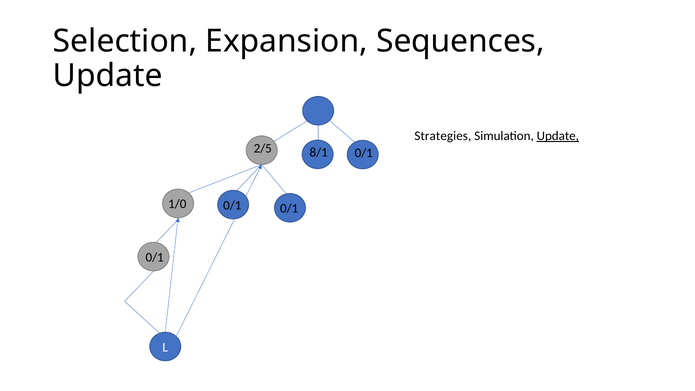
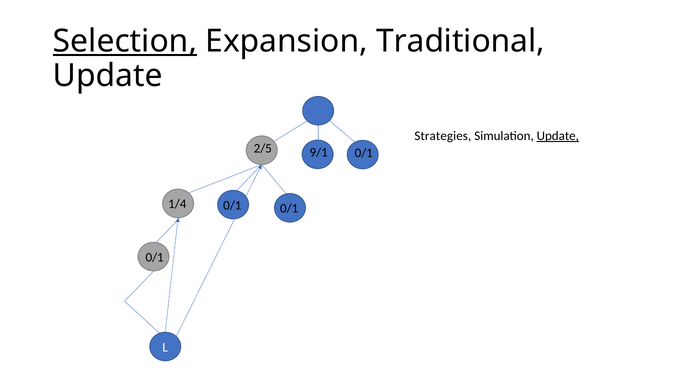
Selection underline: none -> present (125, 41)
Sequences: Sequences -> Traditional (460, 41)
8/1: 8/1 -> 9/1 (319, 153)
1/0: 1/0 -> 1/4 (177, 204)
